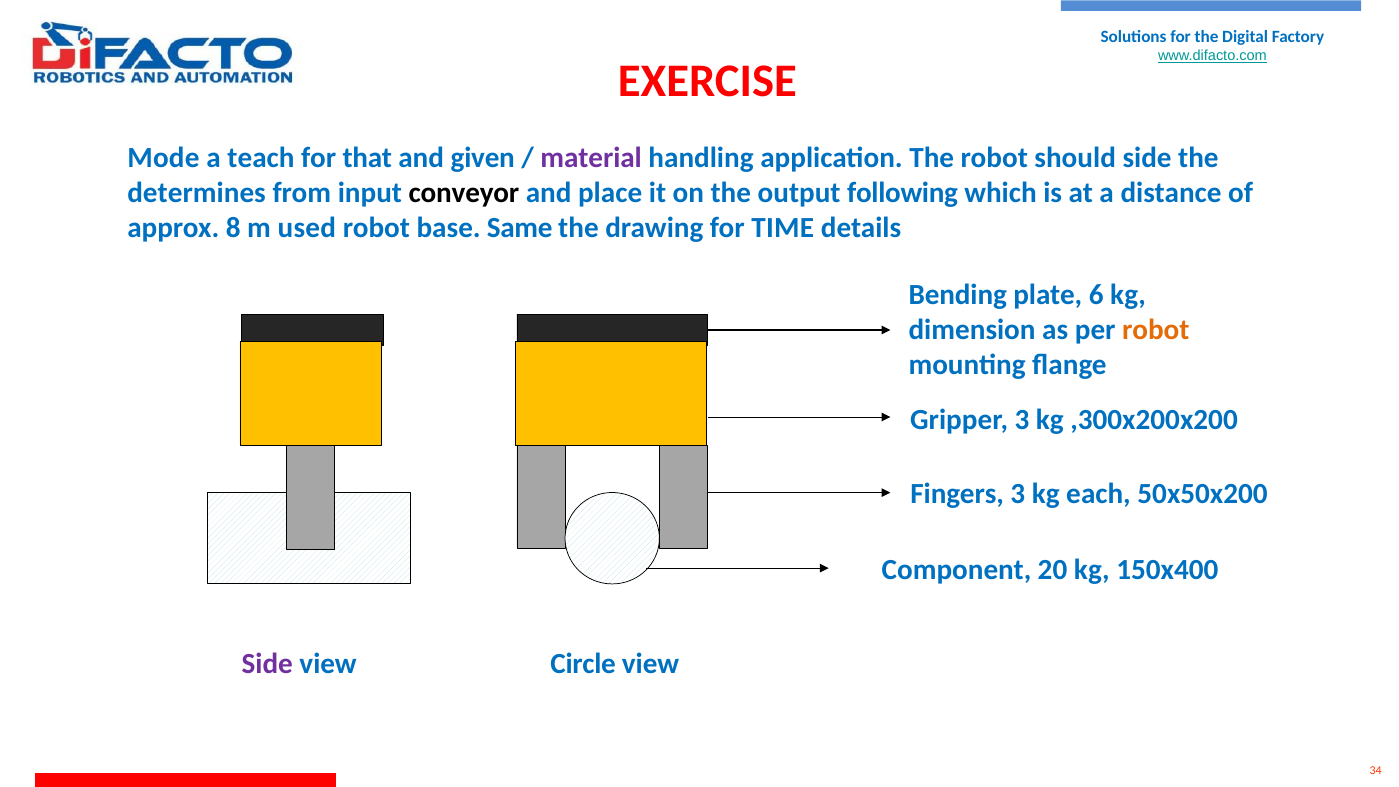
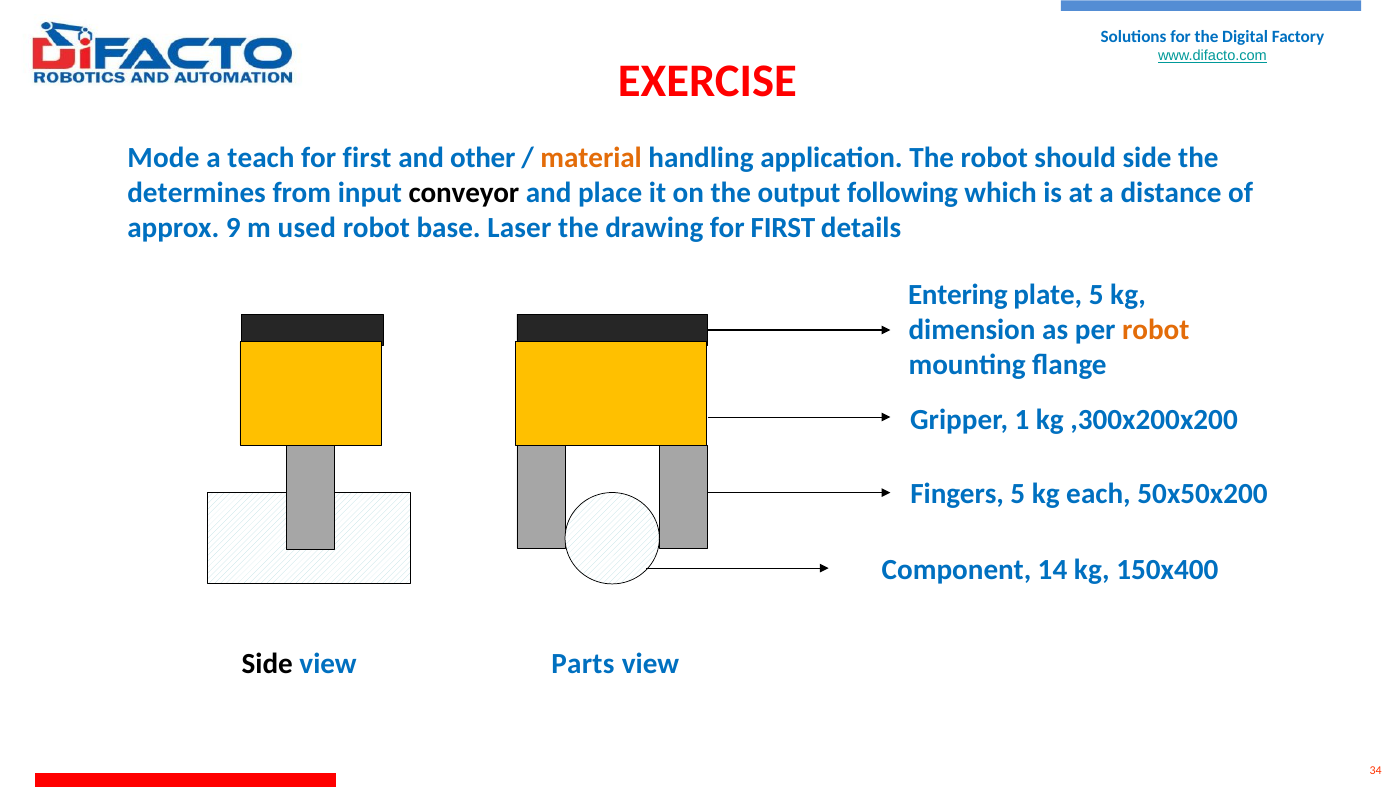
that: that -> first (367, 158)
given: given -> other (483, 158)
material colour: purple -> orange (591, 158)
8: 8 -> 9 (233, 228)
Same: Same -> Laser (519, 228)
drawing for TIME: TIME -> FIRST (783, 228)
Bending: Bending -> Entering (958, 295)
plate 6: 6 -> 5 (1096, 295)
Gripper 3: 3 -> 1 (1022, 419)
Fingers 3: 3 -> 5 (1018, 494)
20: 20 -> 14 (1052, 569)
Side colour: purple -> black (267, 664)
Circle: Circle -> Parts (583, 664)
